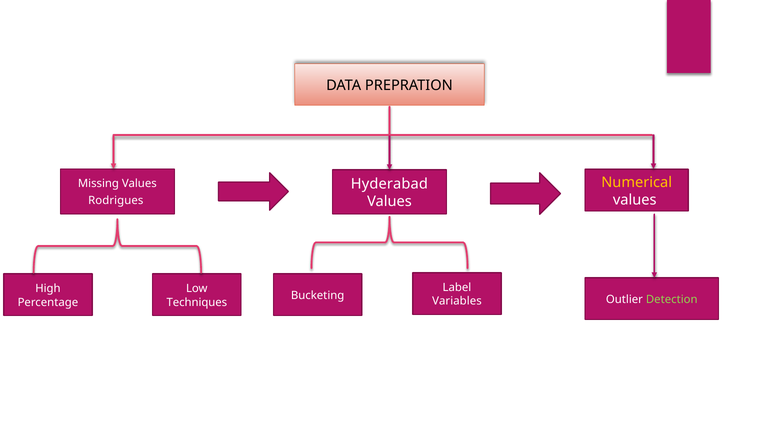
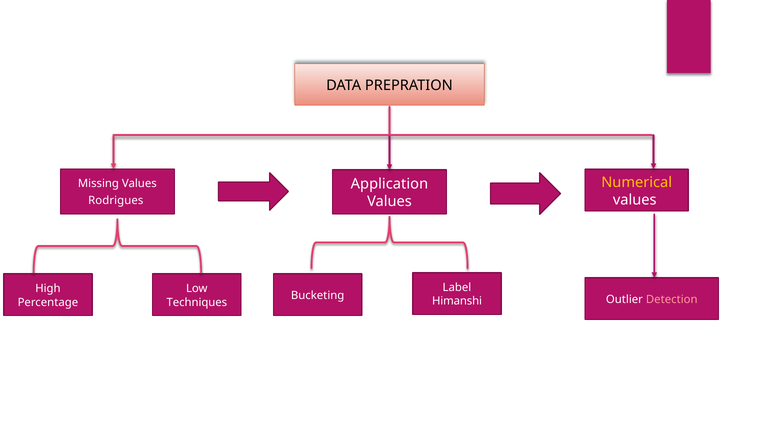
Hyderabad: Hyderabad -> Application (389, 184)
Detection colour: light green -> pink (672, 300)
Variables: Variables -> Himanshi (457, 301)
